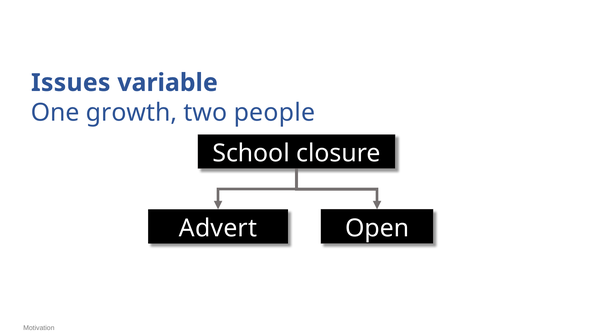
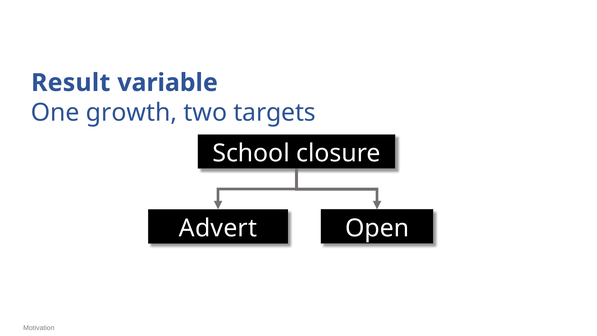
Issues: Issues -> Result (71, 83)
people: people -> targets (275, 113)
